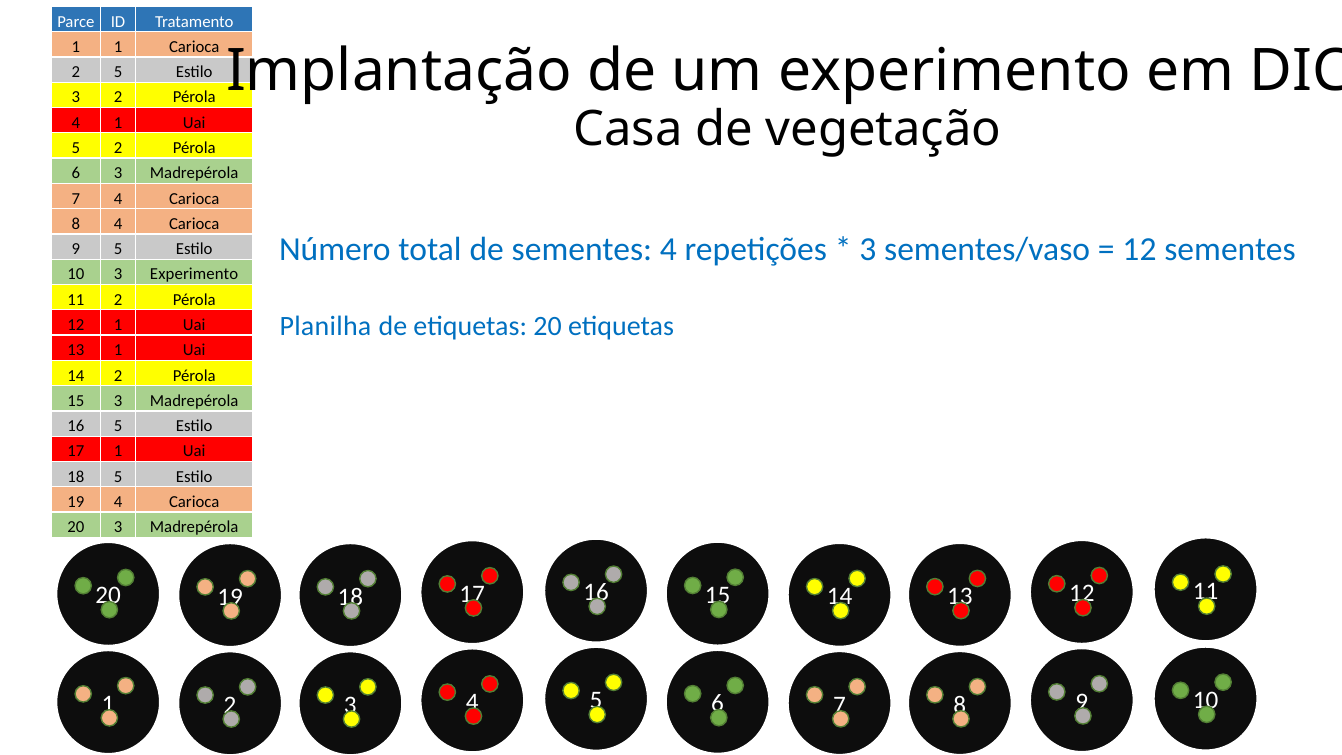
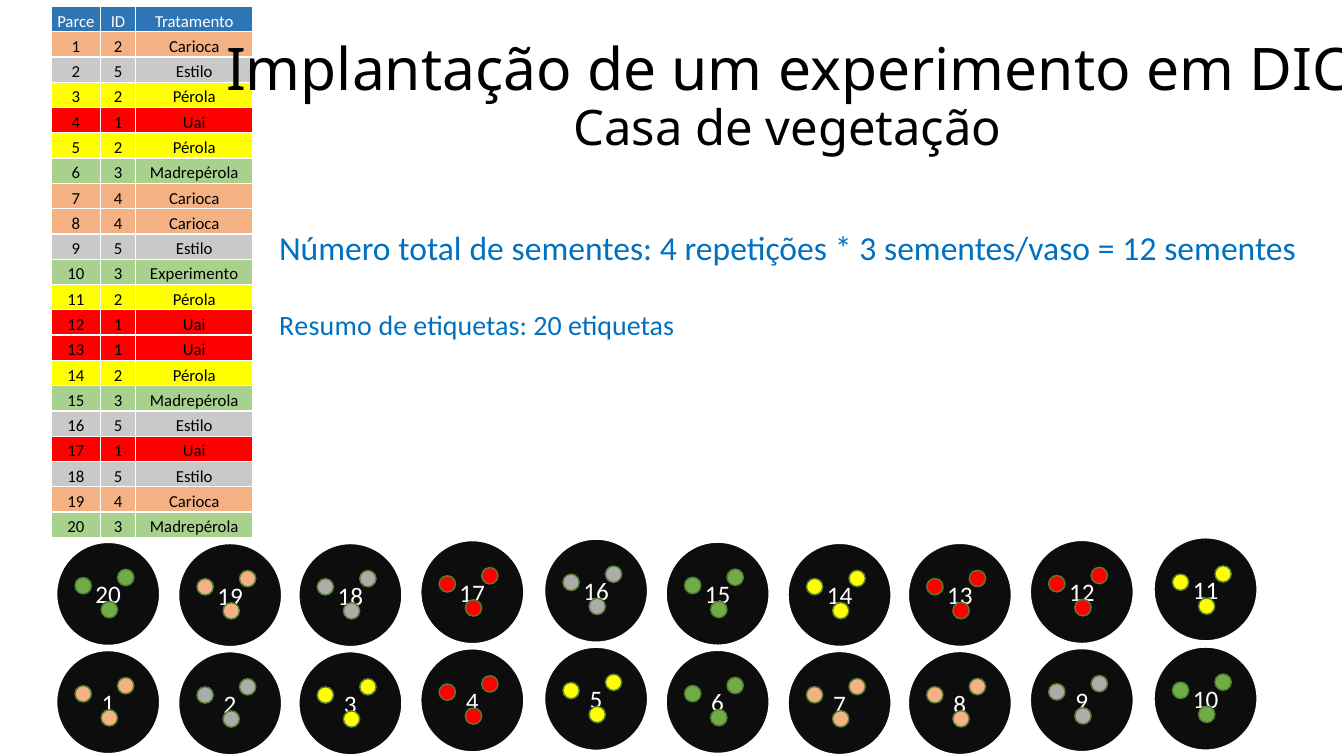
1: 1 -> 2 (118, 47)
Planilha: Planilha -> Resumo (326, 327)
